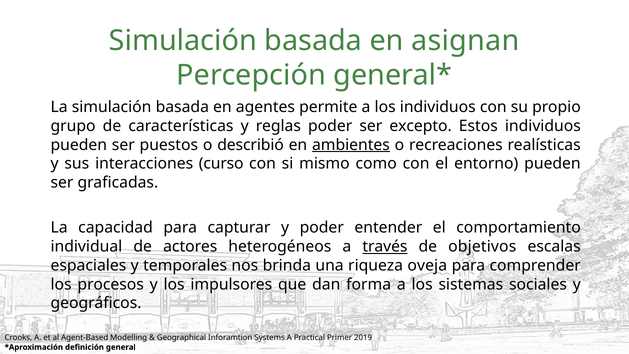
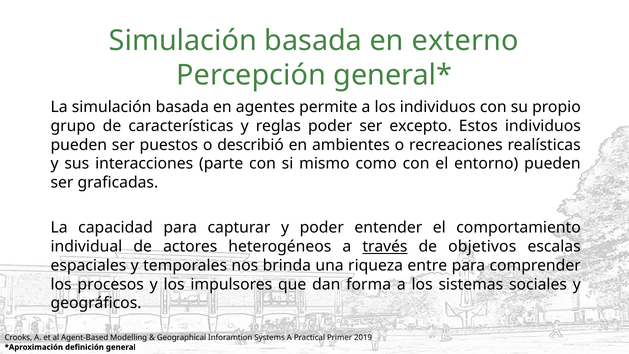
asignan: asignan -> externo (465, 41)
ambientes underline: present -> none (351, 145)
curso: curso -> parte (221, 164)
oveja: oveja -> entre (427, 265)
